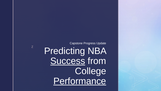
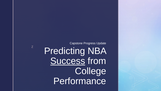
Performance underline: present -> none (80, 81)
